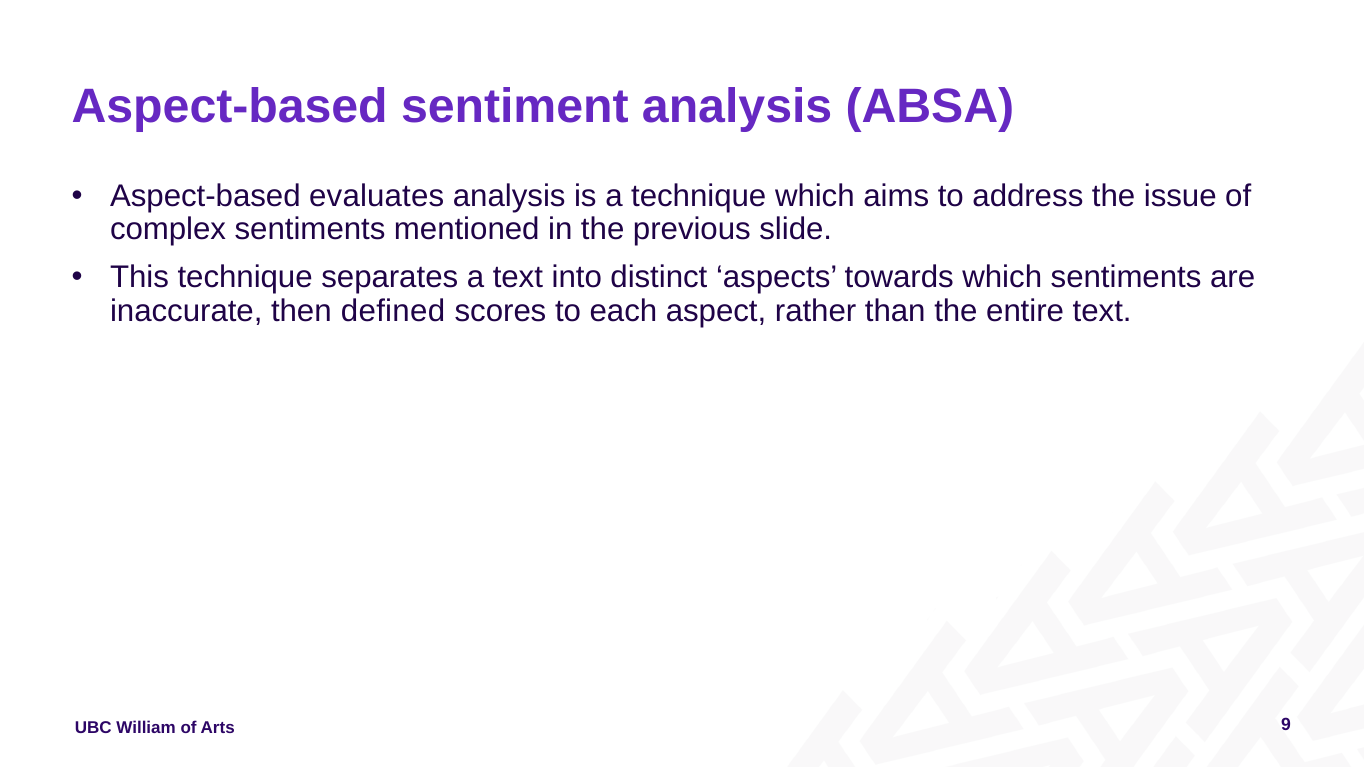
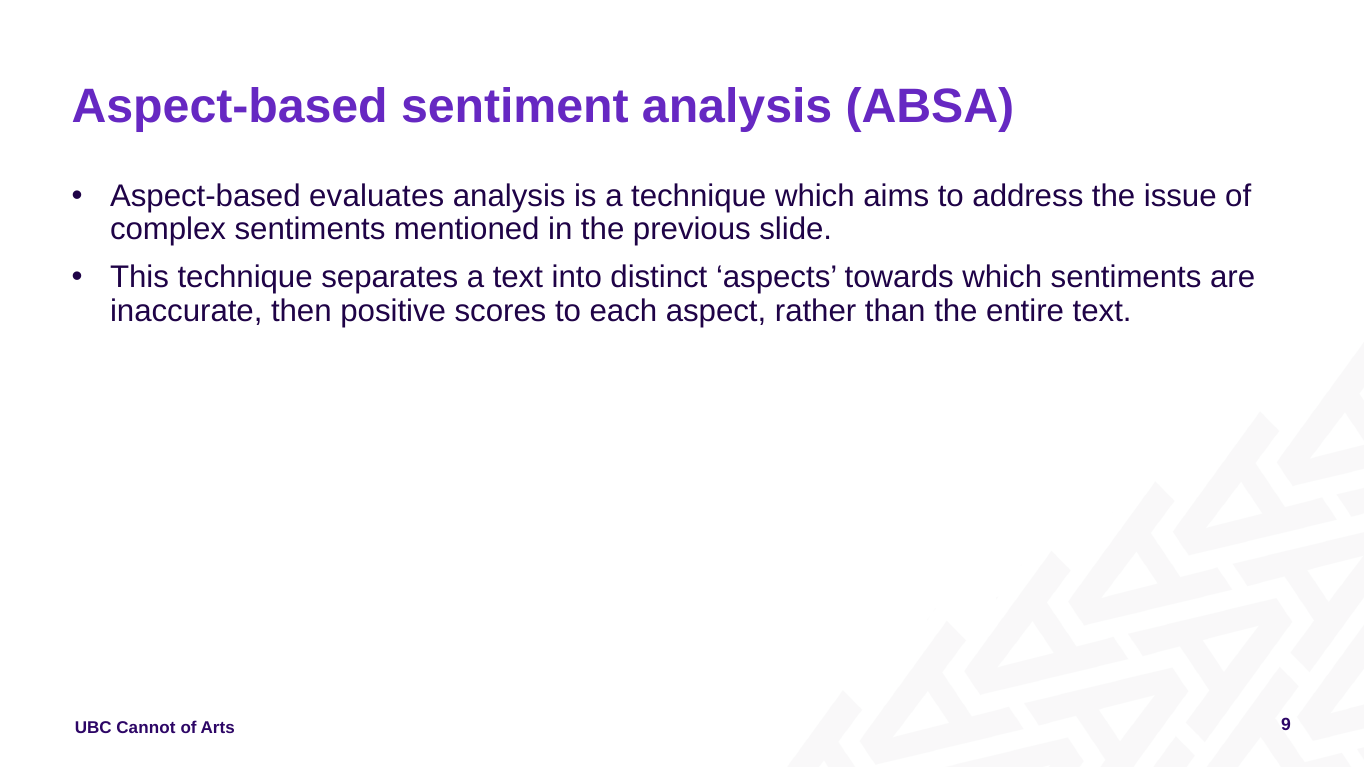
defined: defined -> positive (393, 311)
William: William -> Cannot (146, 728)
